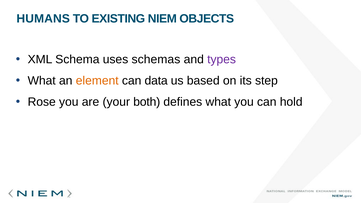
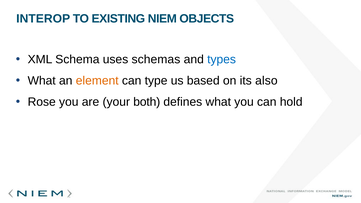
HUMANS: HUMANS -> INTEROP (43, 19)
types colour: purple -> blue (222, 60)
data: data -> type (156, 81)
step: step -> also (266, 81)
